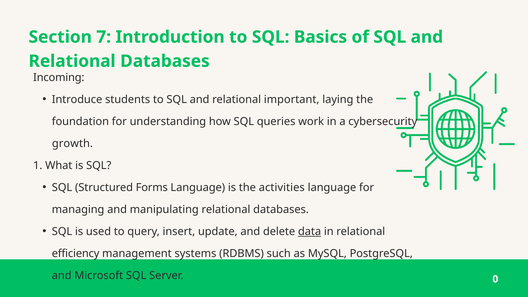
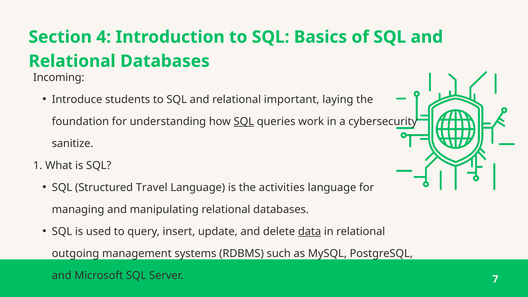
7: 7 -> 4 (104, 37)
SQL underline: none -> present (244, 121)
growth: growth -> sanitize (73, 143)
Forms: Forms -> Travel (152, 188)
efficiency: efficiency -> outgoing (76, 254)
0: 0 -> 7 (495, 279)
